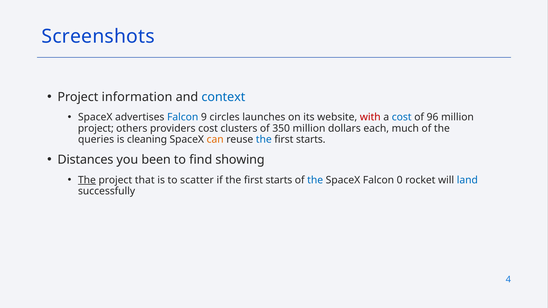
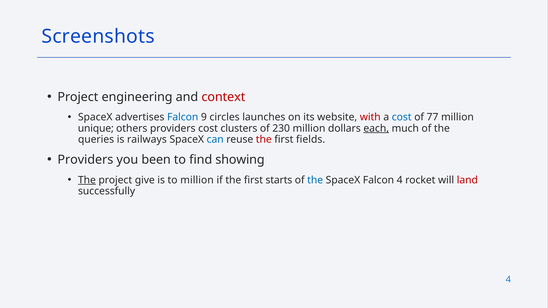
information: information -> engineering (137, 97)
context colour: blue -> red (223, 97)
96: 96 -> 77 (433, 117)
project: project -> unique (96, 128)
350: 350 -> 230 (281, 128)
each underline: none -> present (376, 128)
cleaning: cleaning -> railways (147, 139)
can colour: orange -> blue (215, 139)
the colour: blue -> red (264, 139)
starts: starts -> fields (311, 139)
Distances: Distances -> Providers (85, 160)
that: that -> give (145, 180)
to scatter: scatter -> million (197, 180)
Falcon 0: 0 -> 4 (400, 180)
land colour: blue -> red (467, 180)
